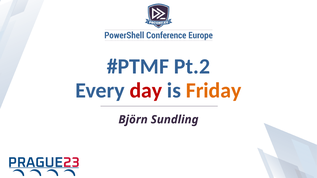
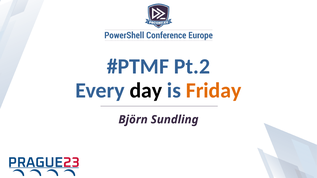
day colour: red -> black (146, 91)
